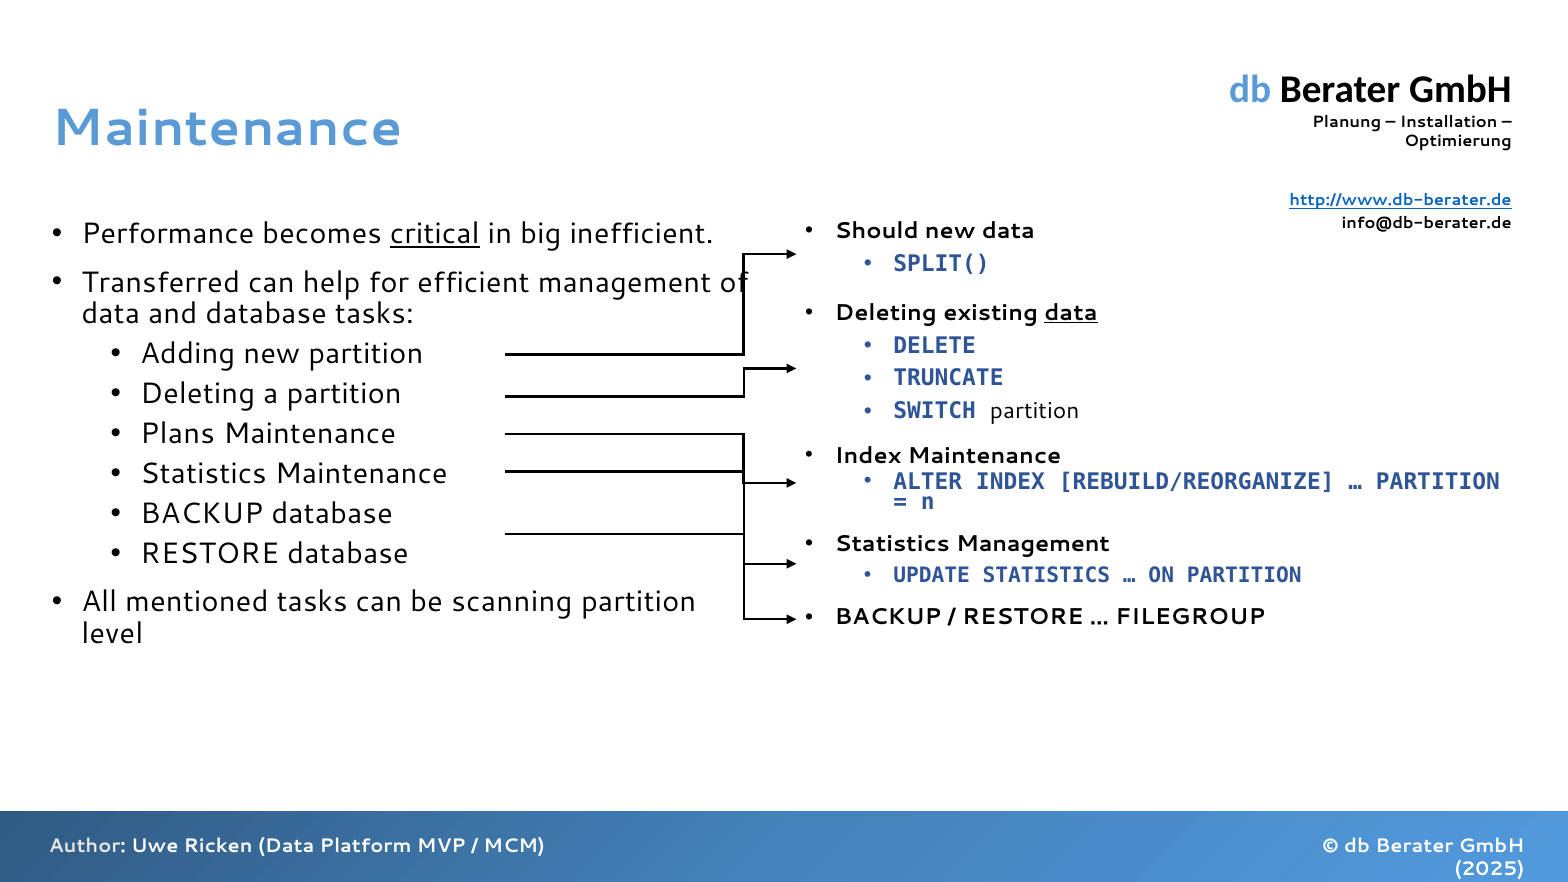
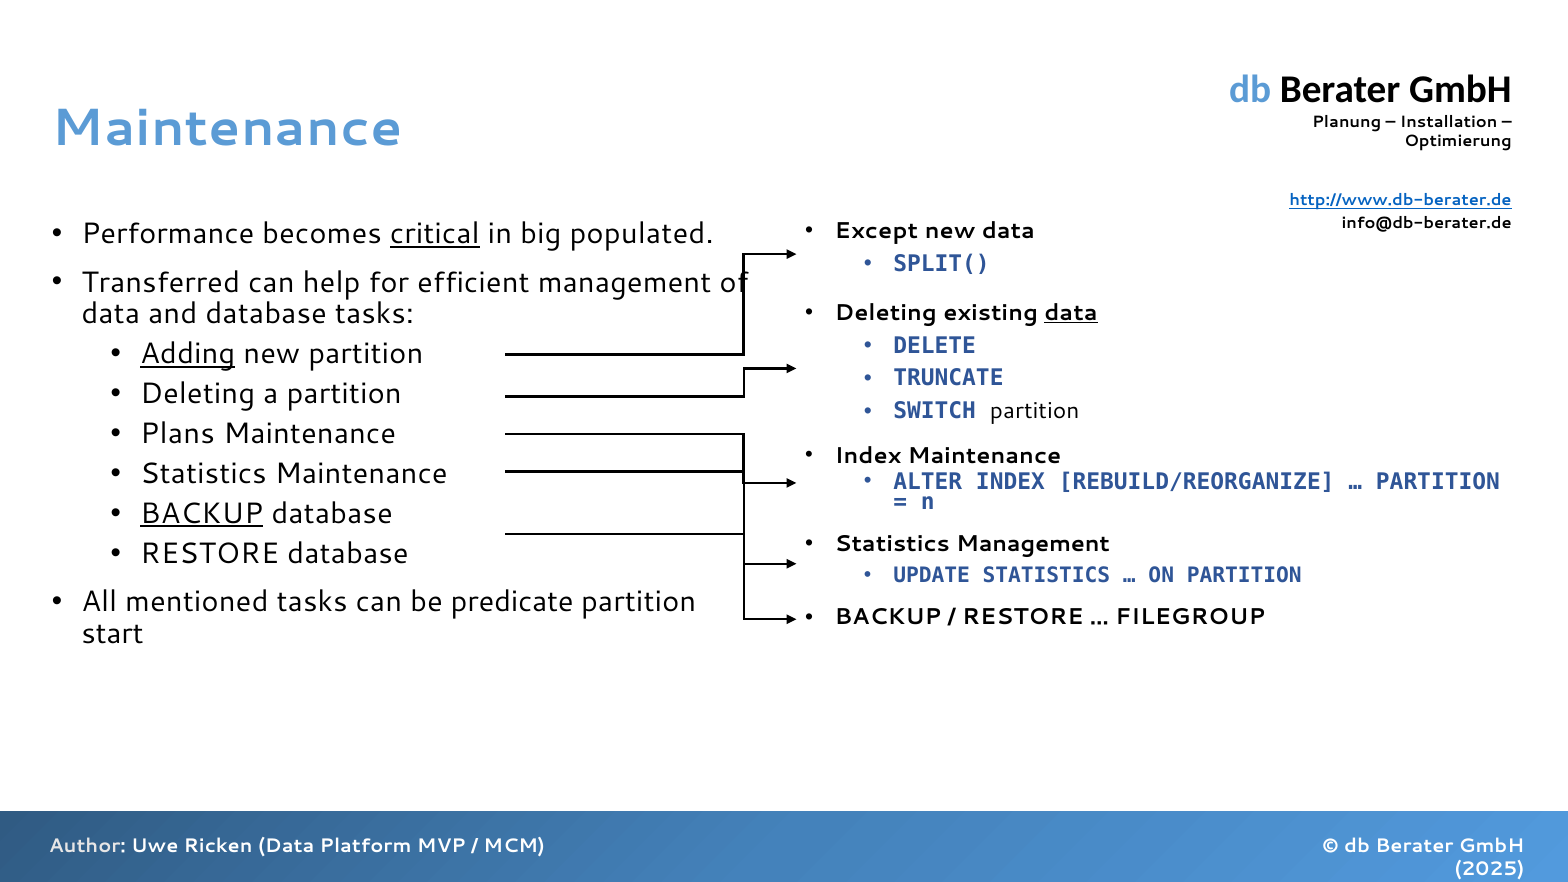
Should: Should -> Except (876, 231)
inefficient: inefficient -> populated (642, 234)
Adding underline: none -> present (188, 354)
BACKUP underline: none -> present (202, 514)
scanning: scanning -> predicate (512, 602)
level: level -> start (113, 633)
